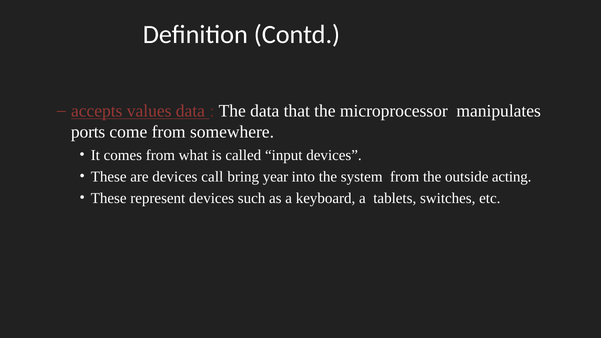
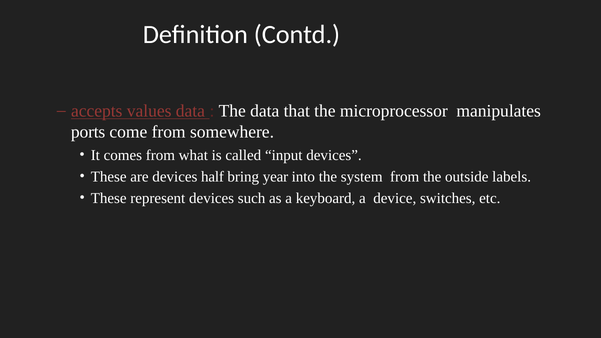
call: call -> half (212, 177)
acting: acting -> labels (512, 177)
tablets: tablets -> device (395, 198)
